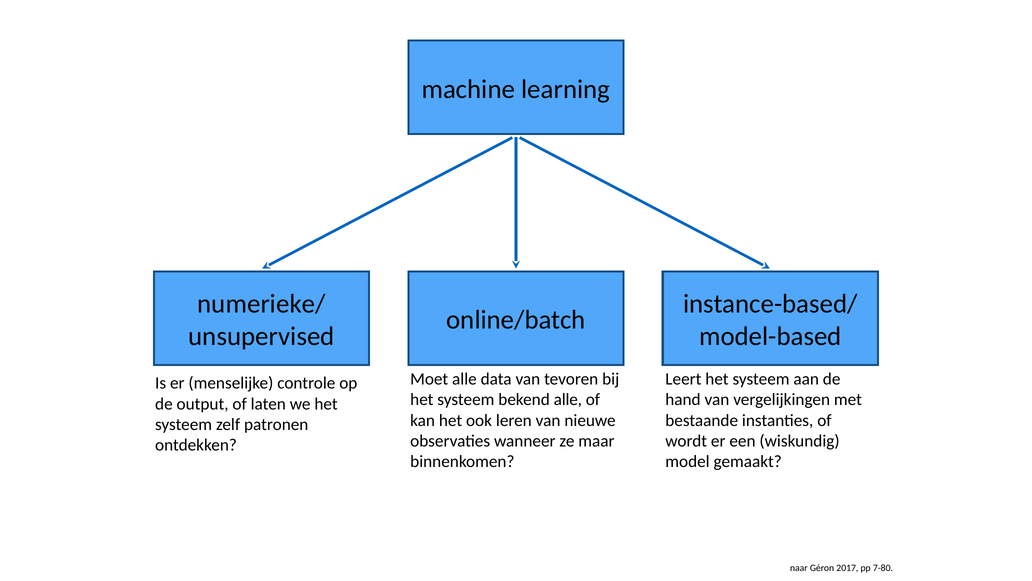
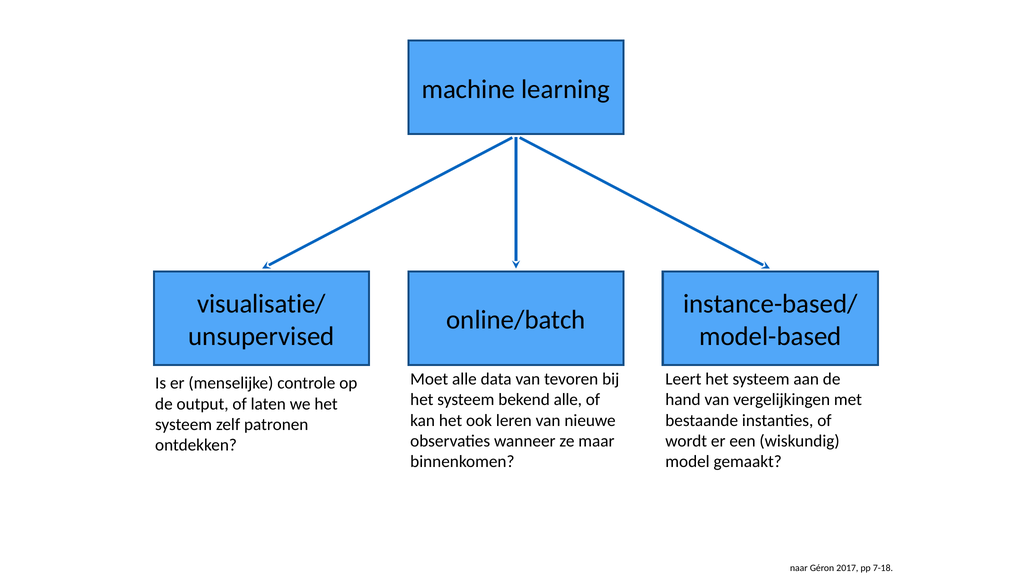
numerieke/: numerieke/ -> visualisatie/ (262, 304)
7-80: 7-80 -> 7-18 (883, 568)
